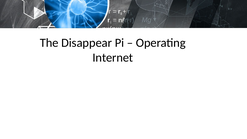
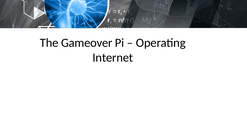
Disappear: Disappear -> Gameover (87, 43)
